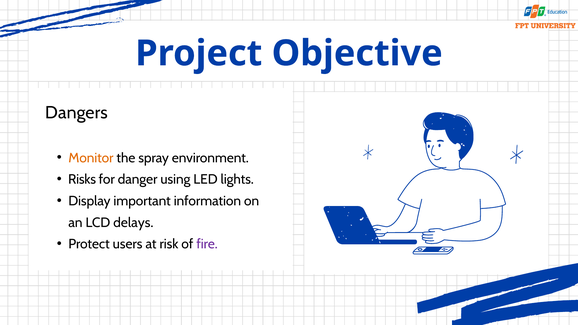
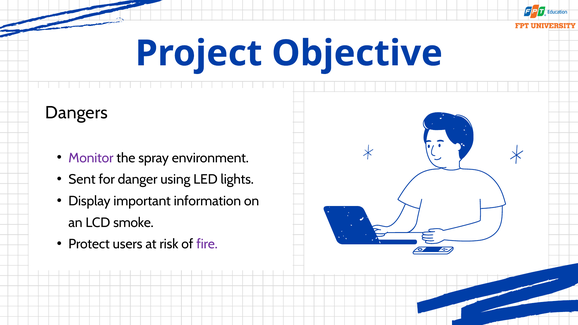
Monitor colour: orange -> purple (91, 158)
Risks: Risks -> Sent (82, 180)
delays: delays -> smoke (133, 223)
